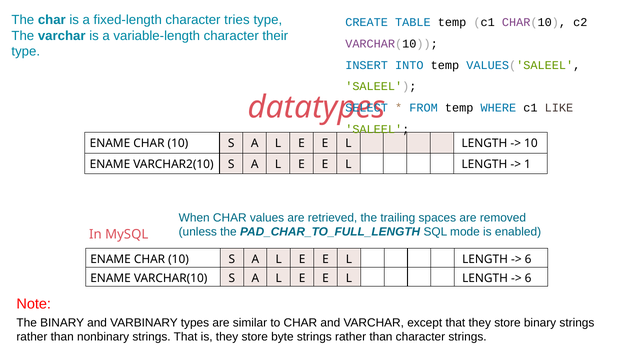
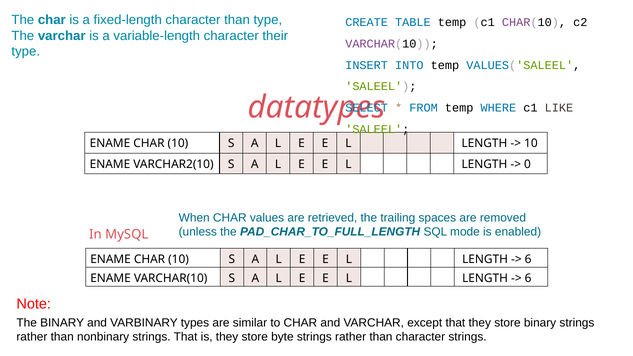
character tries: tries -> than (237, 20)
1: 1 -> 0 (527, 164)
